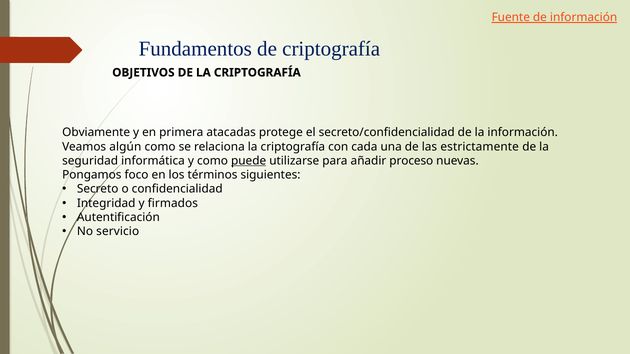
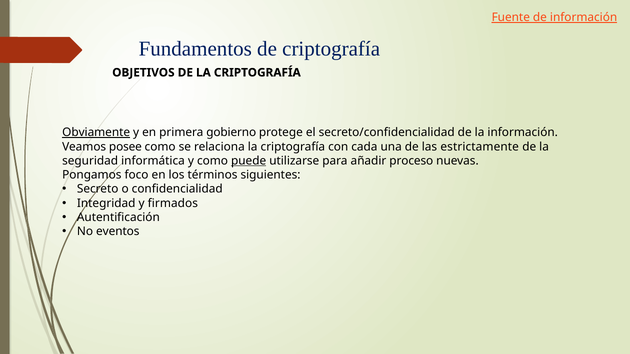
Obviamente underline: none -> present (96, 133)
atacadas: atacadas -> gobierno (231, 133)
algún: algún -> posee (125, 147)
servicio: servicio -> eventos (118, 232)
